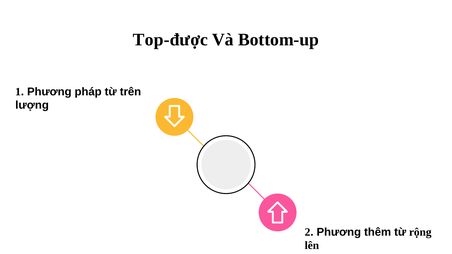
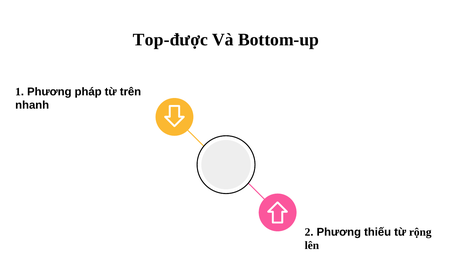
lượng: lượng -> nhanh (32, 105)
thêm: thêm -> thiếu (378, 232)
